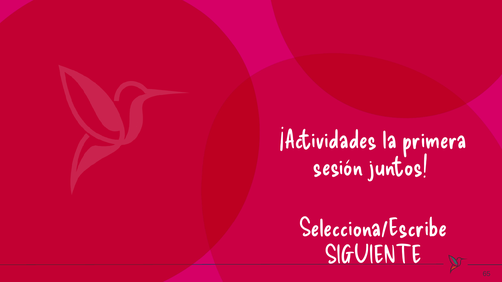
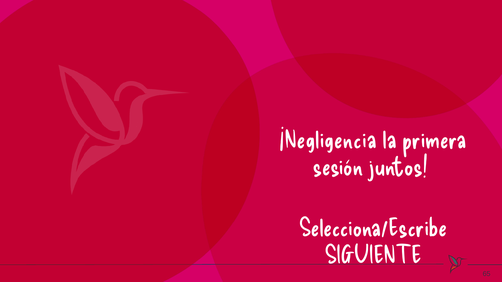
¡Actividades: ¡Actividades -> ¡Negligencia (328, 140)
